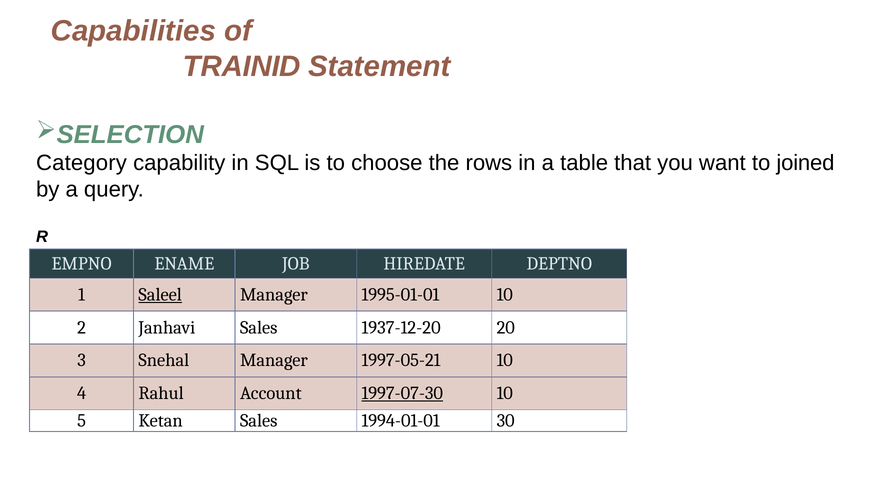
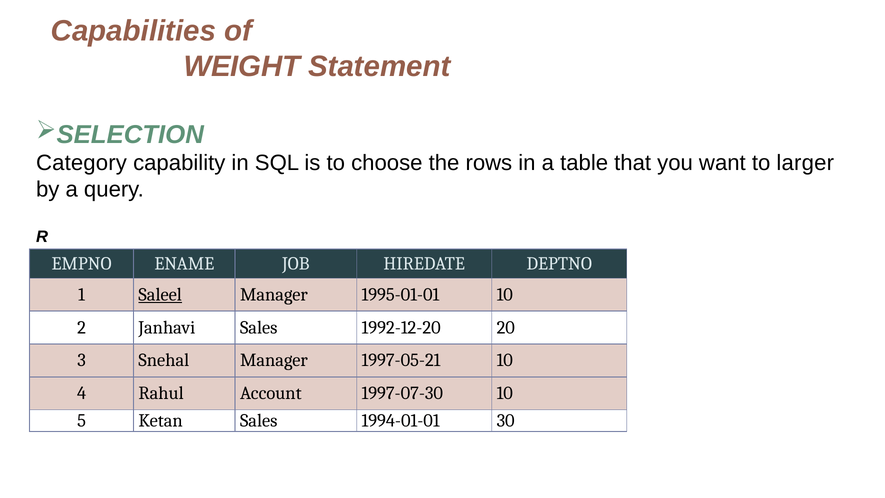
TRAINID: TRAINID -> WEIGHT (242, 66)
joined: joined -> larger (805, 163)
1937-12-20: 1937-12-20 -> 1992-12-20 (401, 327)
1997-07-30 underline: present -> none (402, 393)
